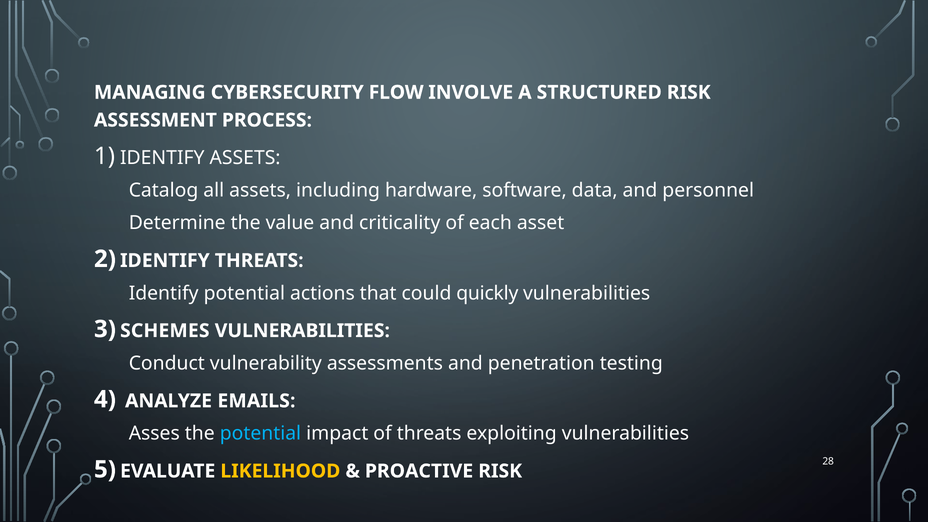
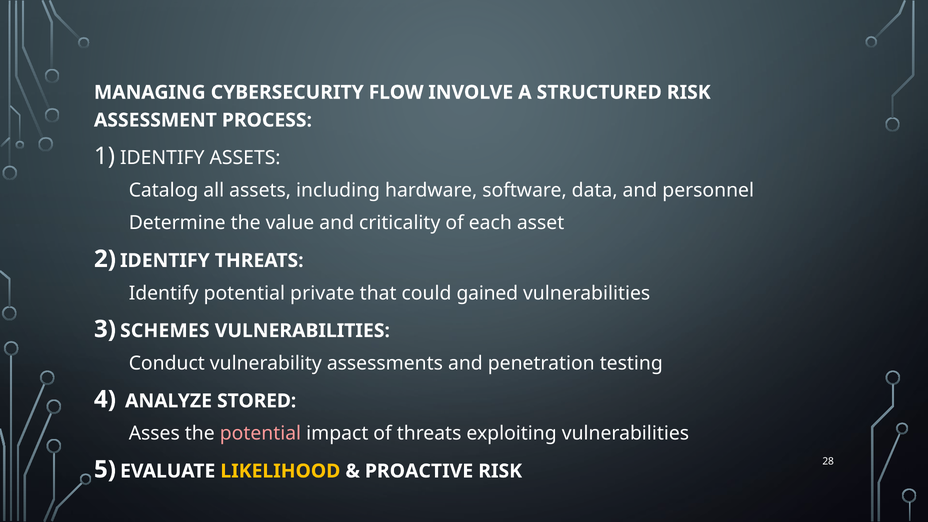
actions: actions -> private (322, 293)
quickly: quickly -> gained (487, 293)
EMAILS: EMAILS -> STORED (257, 401)
potential colour: light blue -> pink (260, 434)
